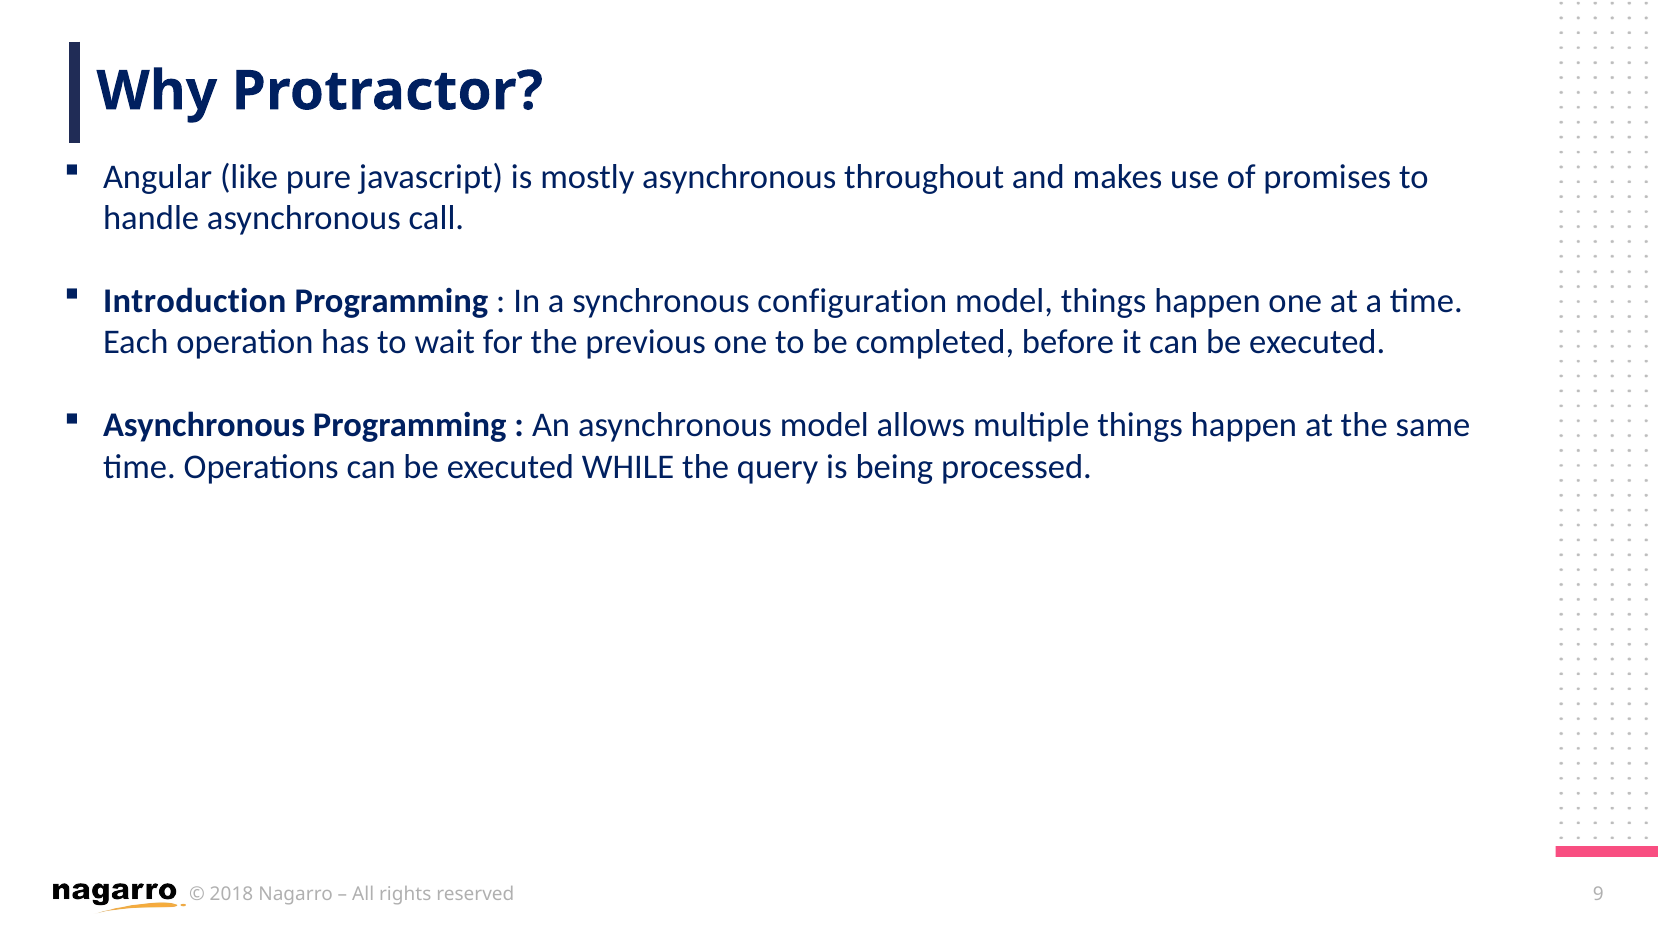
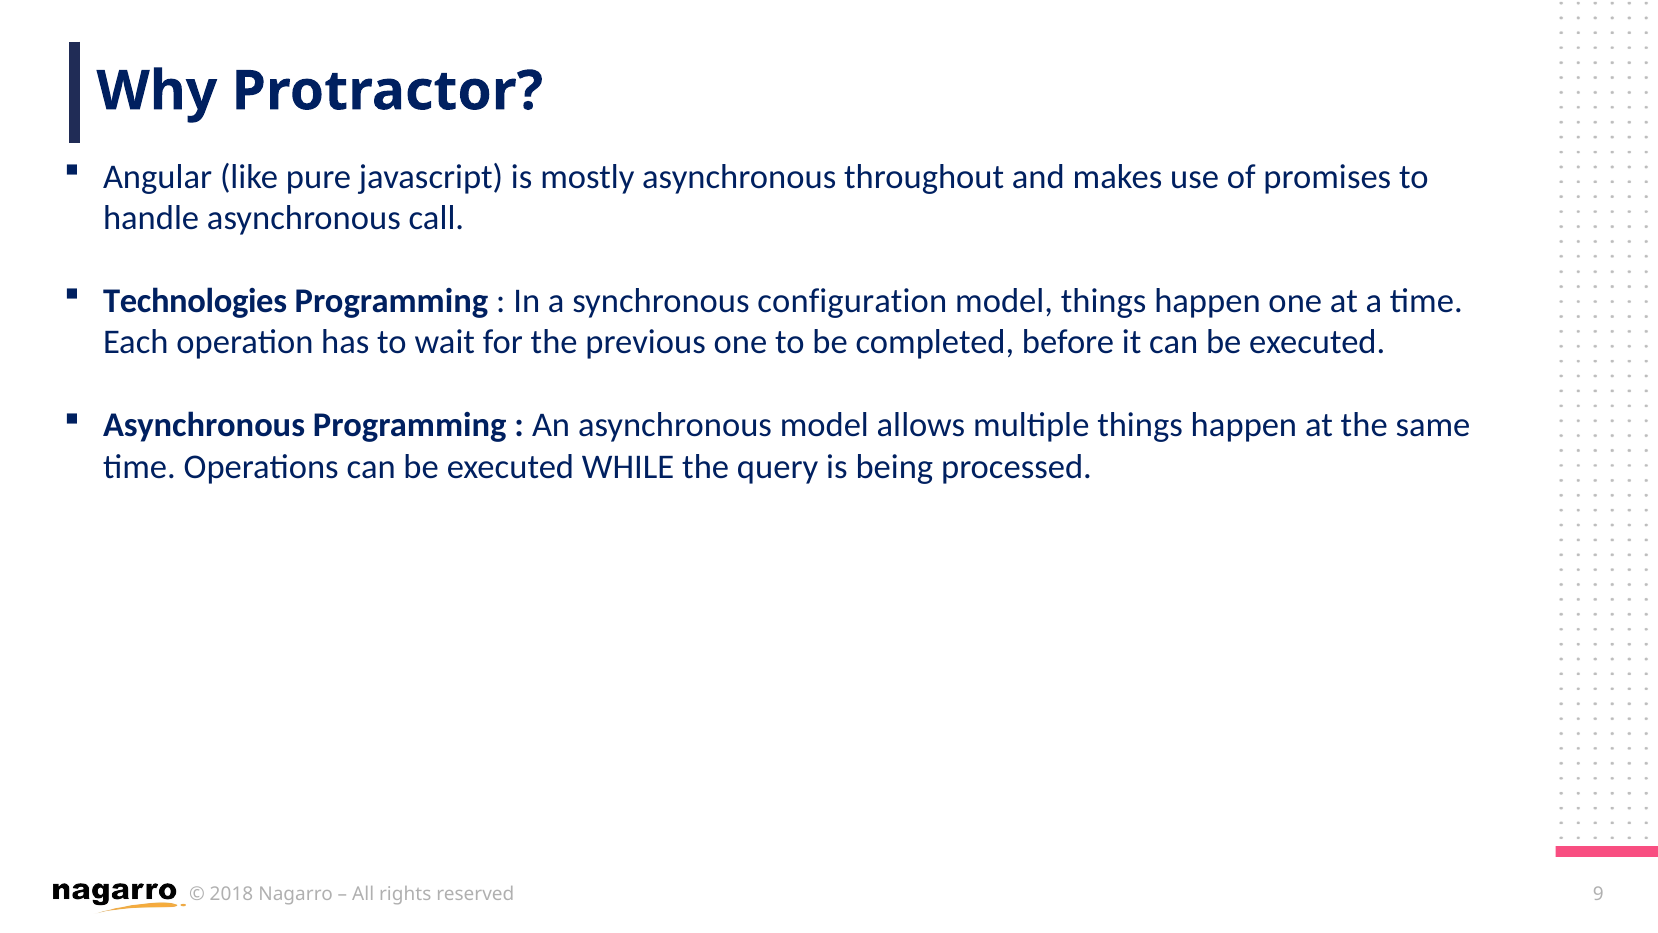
Introduction: Introduction -> Technologies (195, 301)
